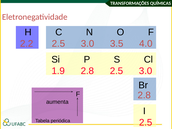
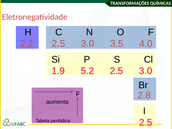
1.9 2.8: 2.8 -> 5.2 (87, 71)
